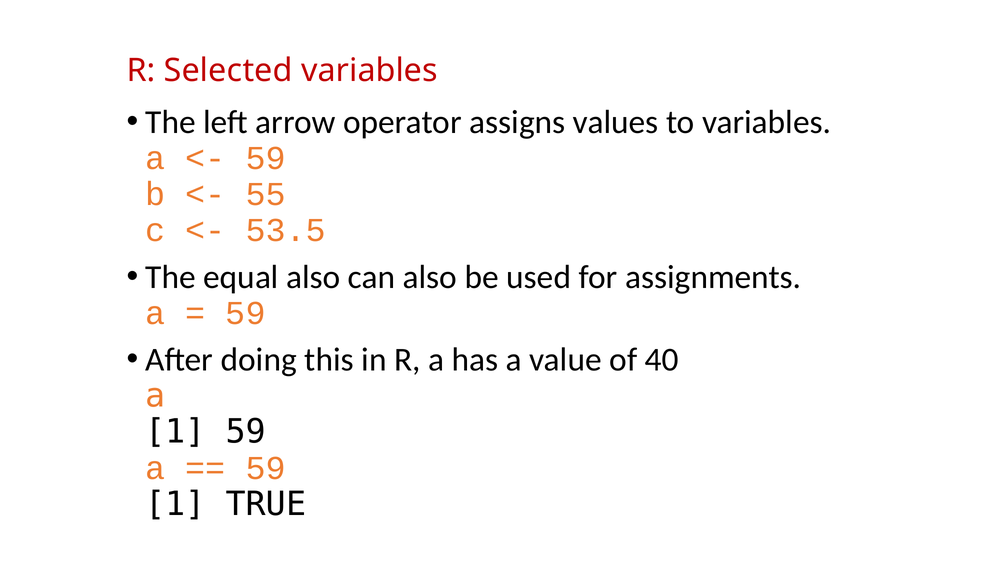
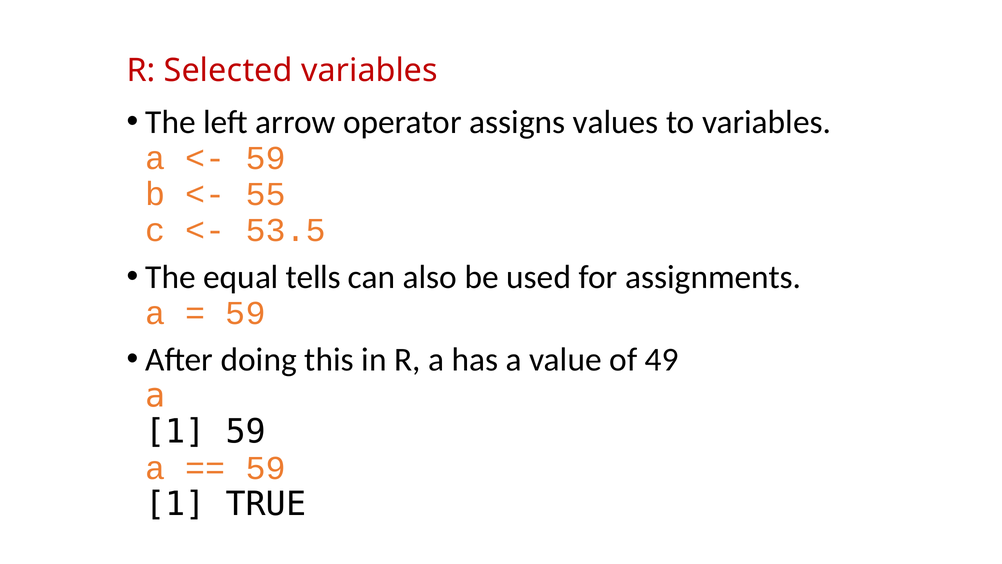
equal also: also -> tells (313, 277)
40: 40 -> 49 (662, 359)
